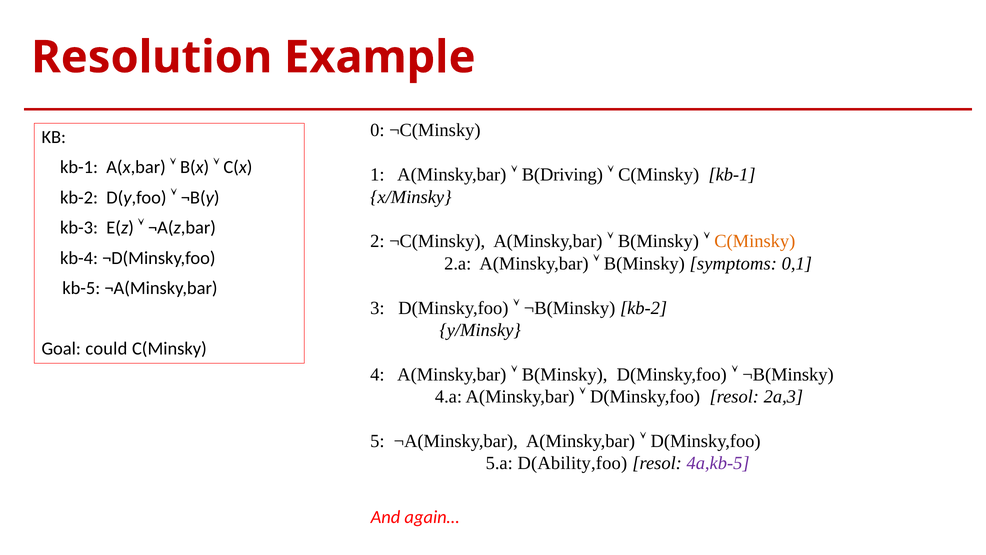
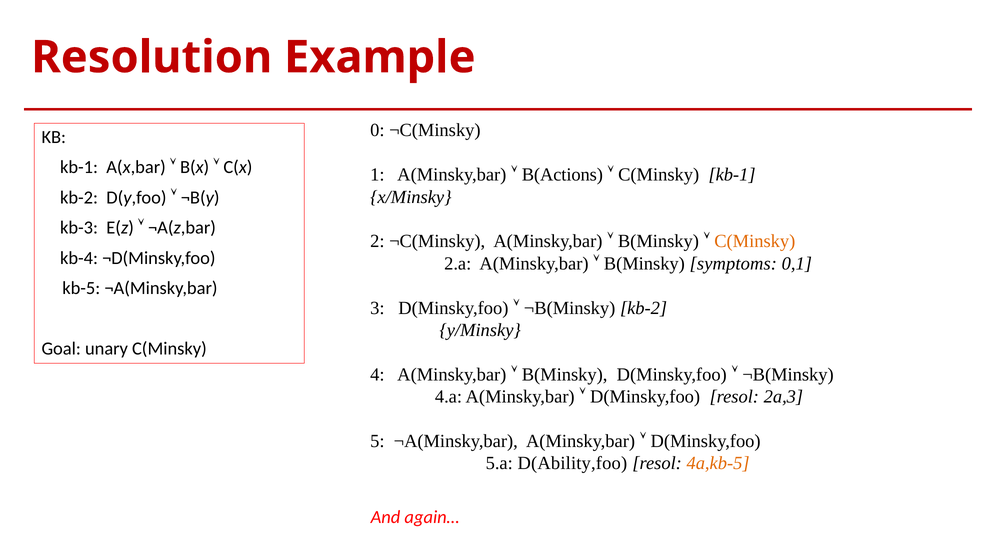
B(Driving: B(Driving -> B(Actions (562, 175)
could: could -> unary (107, 349)
4a,kb-5 colour: purple -> orange (718, 463)
